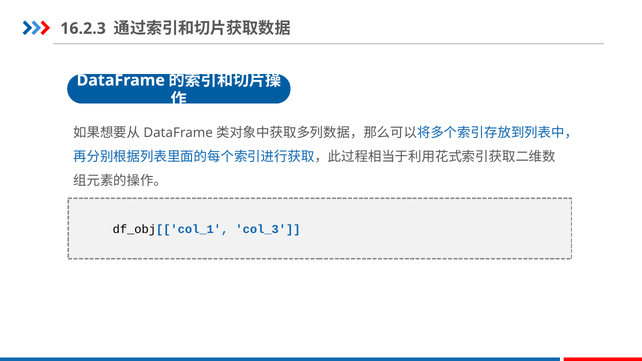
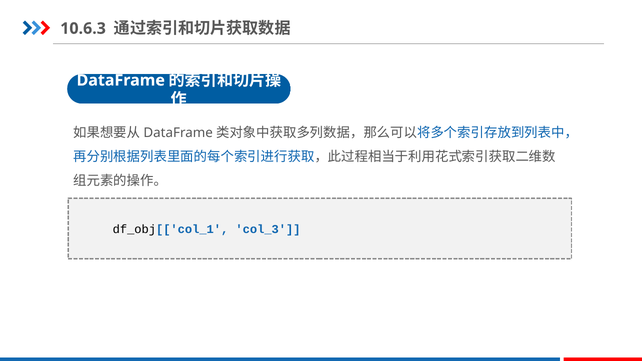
16.2.3: 16.2.3 -> 10.6.3 (83, 29)
